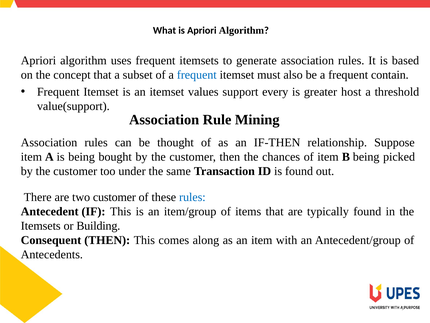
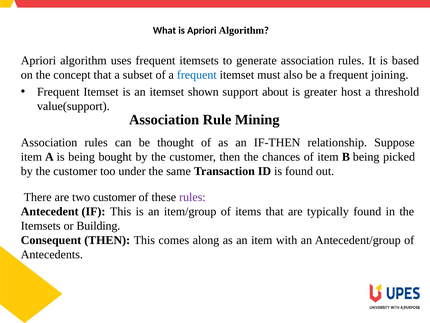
contain: contain -> joining (390, 75)
values: values -> shown (203, 92)
every: every -> about (275, 92)
rules colour: blue -> purple (192, 197)
